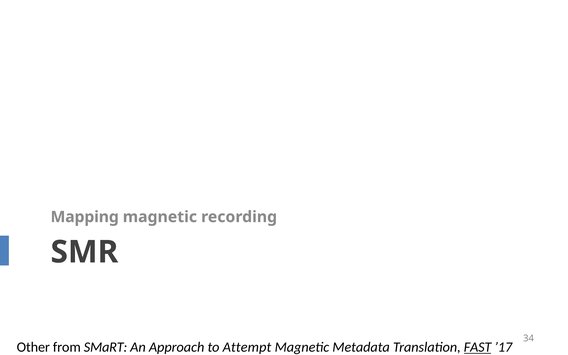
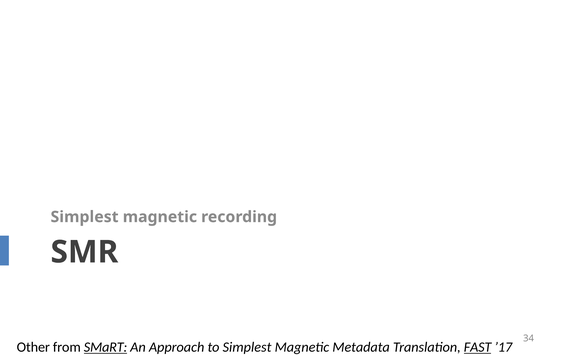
Mapping: Mapping -> Simplest (85, 217)
SMaRT underline: none -> present (106, 347)
to Attempt: Attempt -> Simplest (247, 347)
